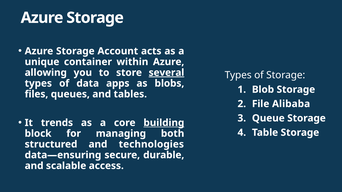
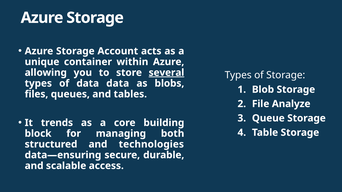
data apps: apps -> data (118, 84)
Alibaba: Alibaba -> Analyze (291, 104)
building underline: present -> none (164, 123)
